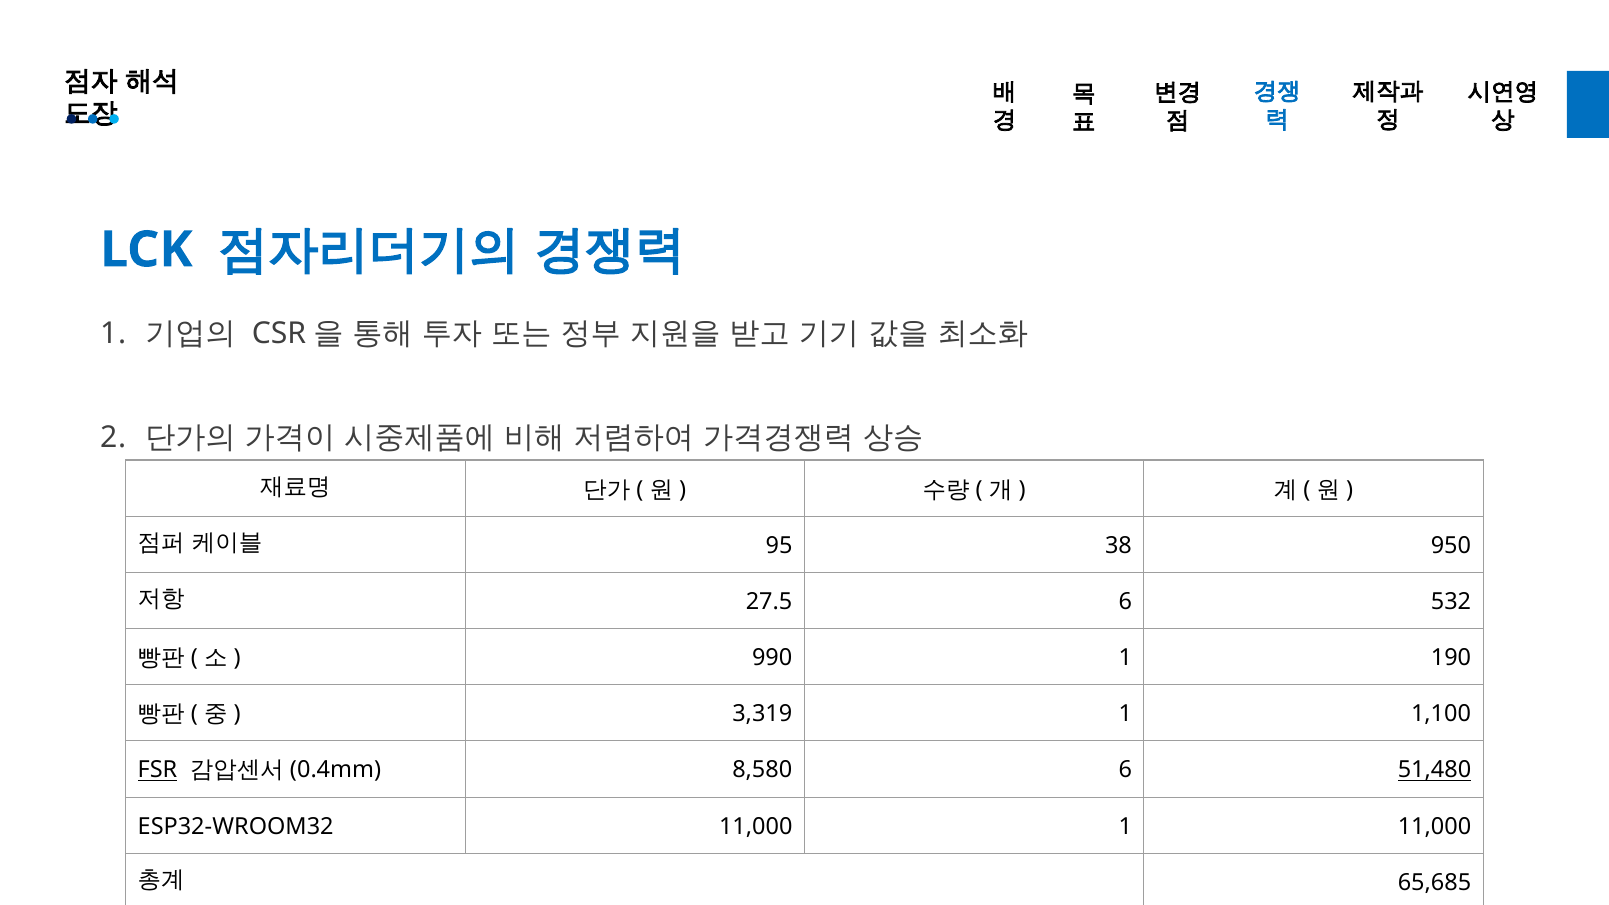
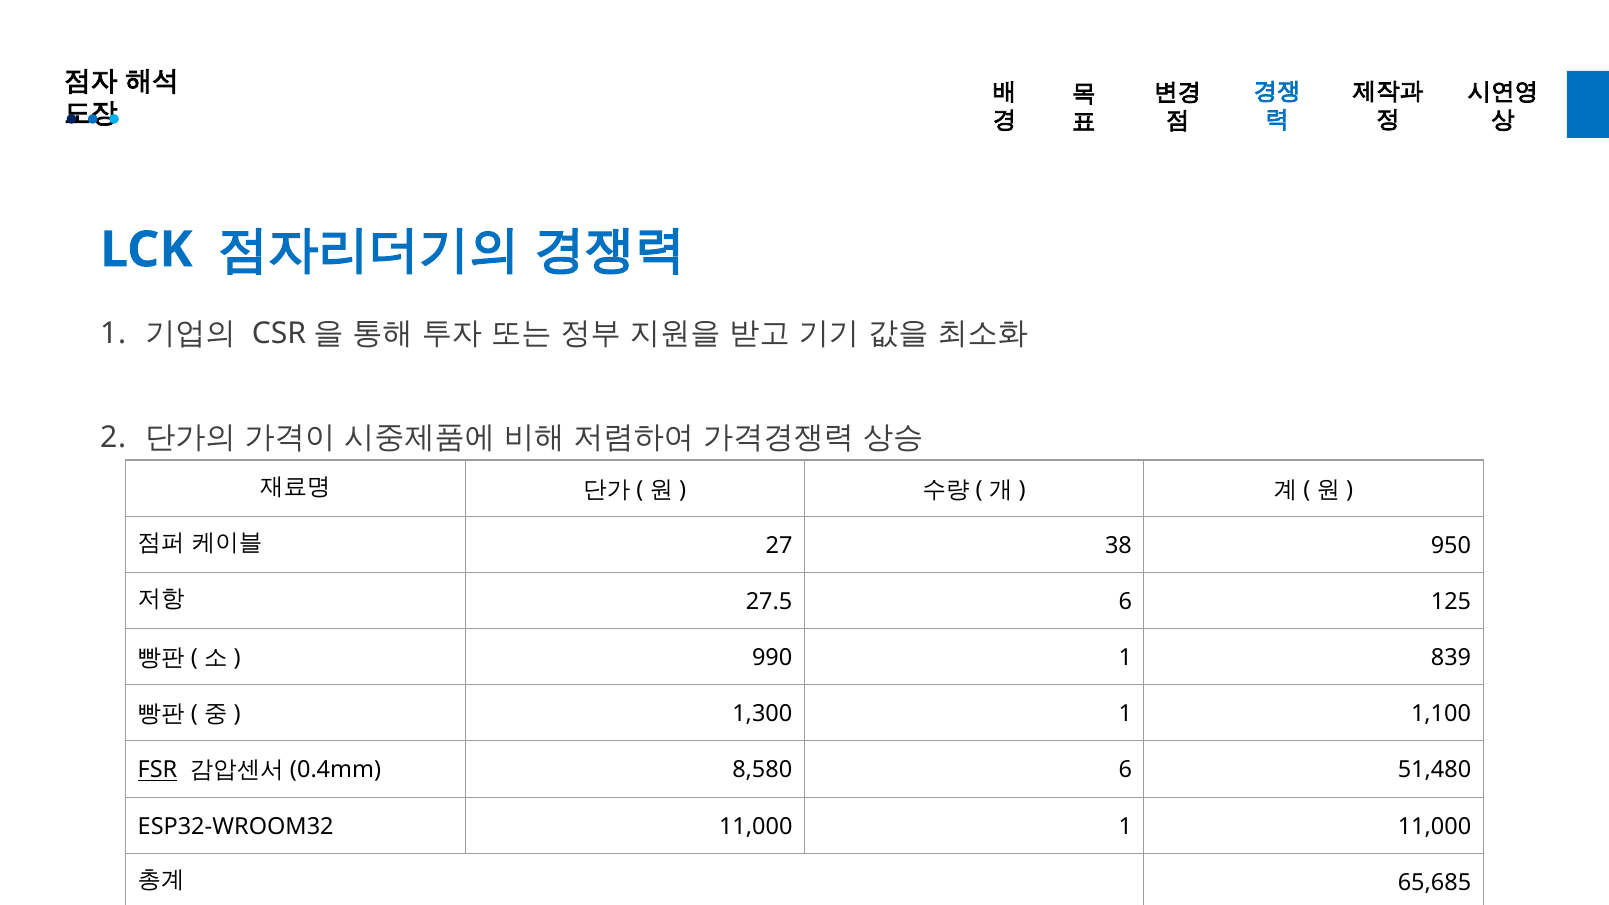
95: 95 -> 27 (779, 546)
532: 532 -> 125 (1451, 602)
190: 190 -> 839 (1451, 658)
3,319: 3,319 -> 1,300 (762, 714)
51,480 underline: present -> none (1435, 770)
